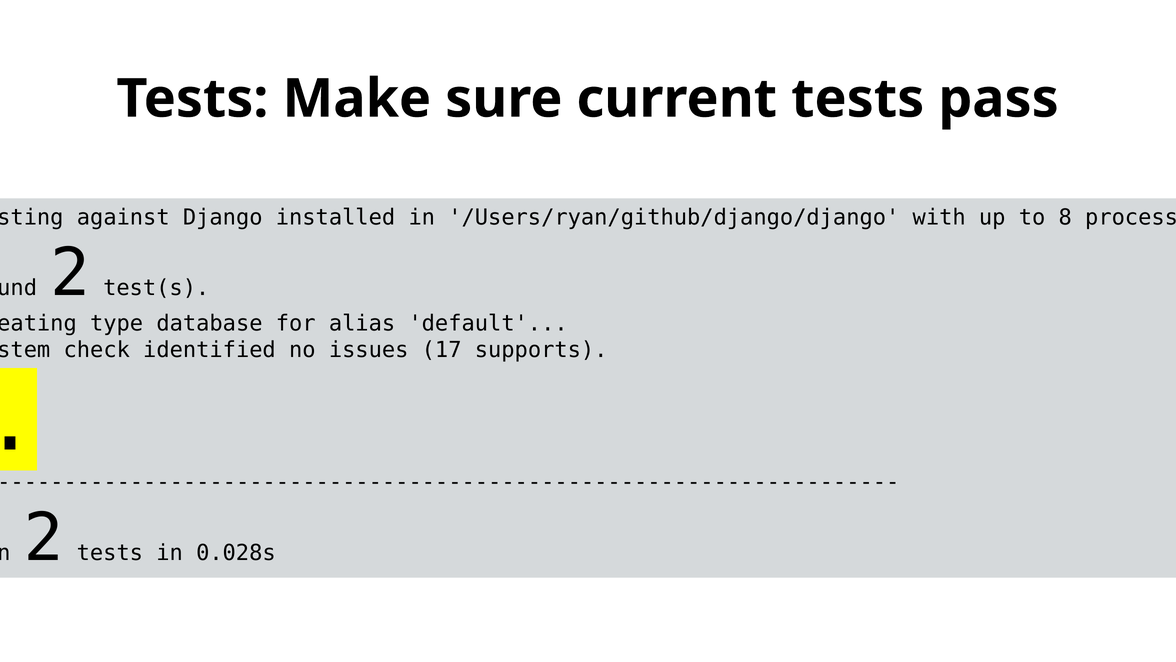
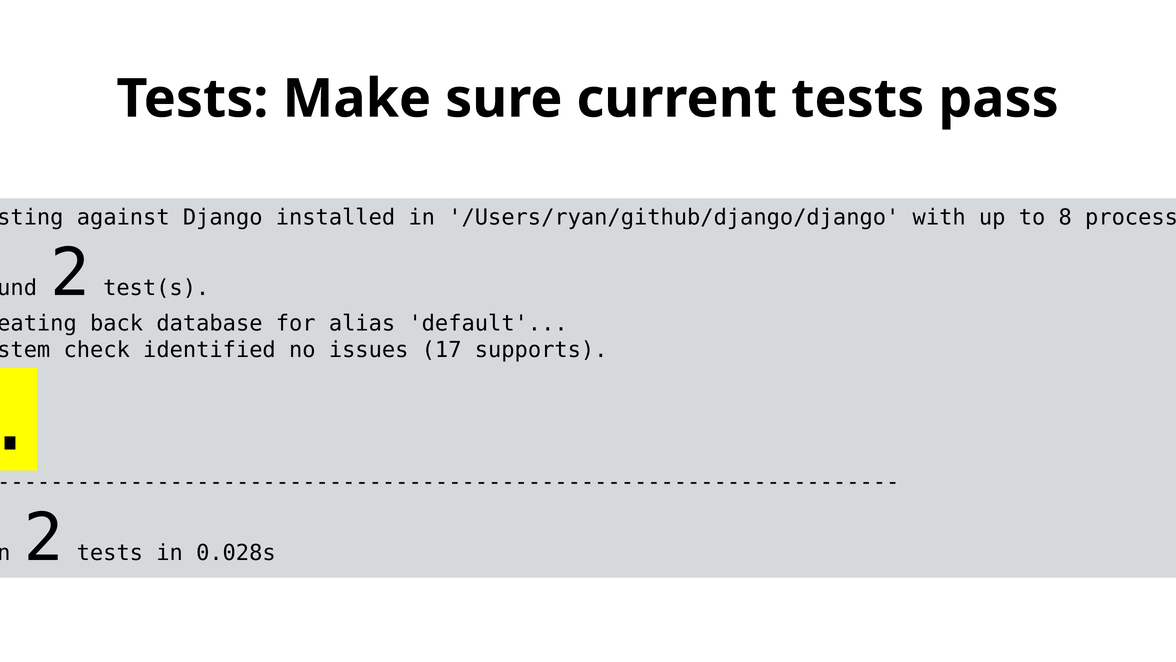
type: type -> back (117, 323)
